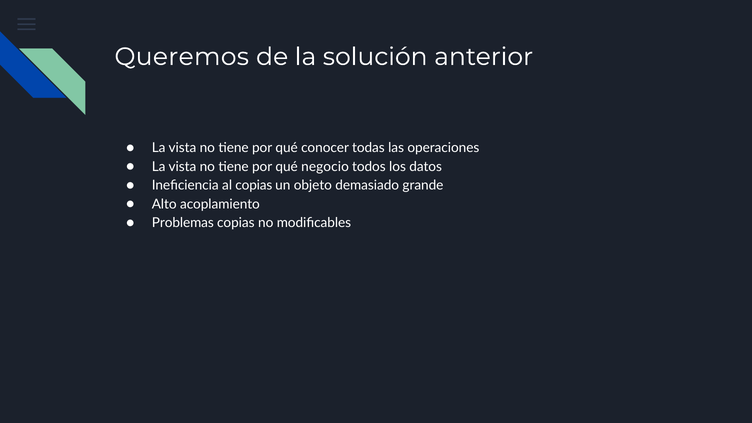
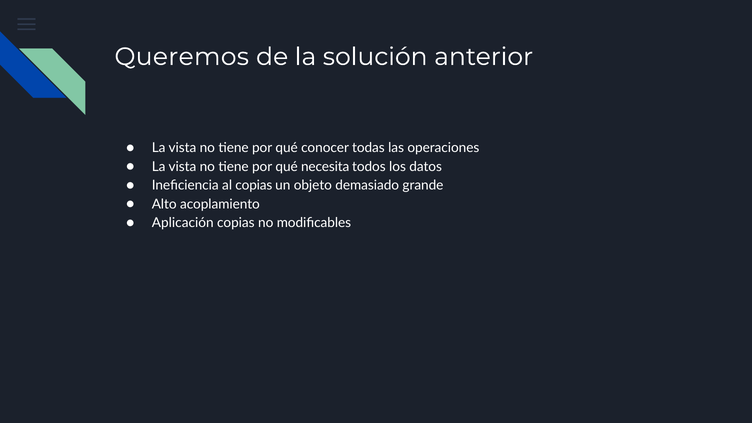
negocio: negocio -> necesita (325, 167)
Problemas: Problemas -> Aplicación (183, 223)
